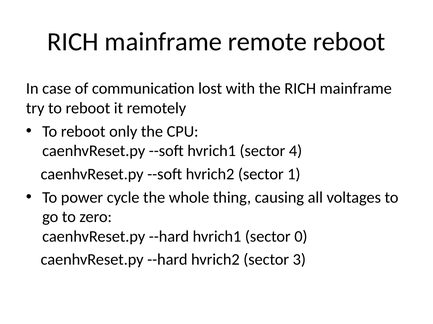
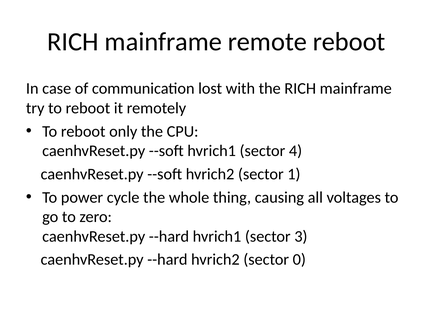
0: 0 -> 3 (301, 237)
3: 3 -> 0 (299, 260)
